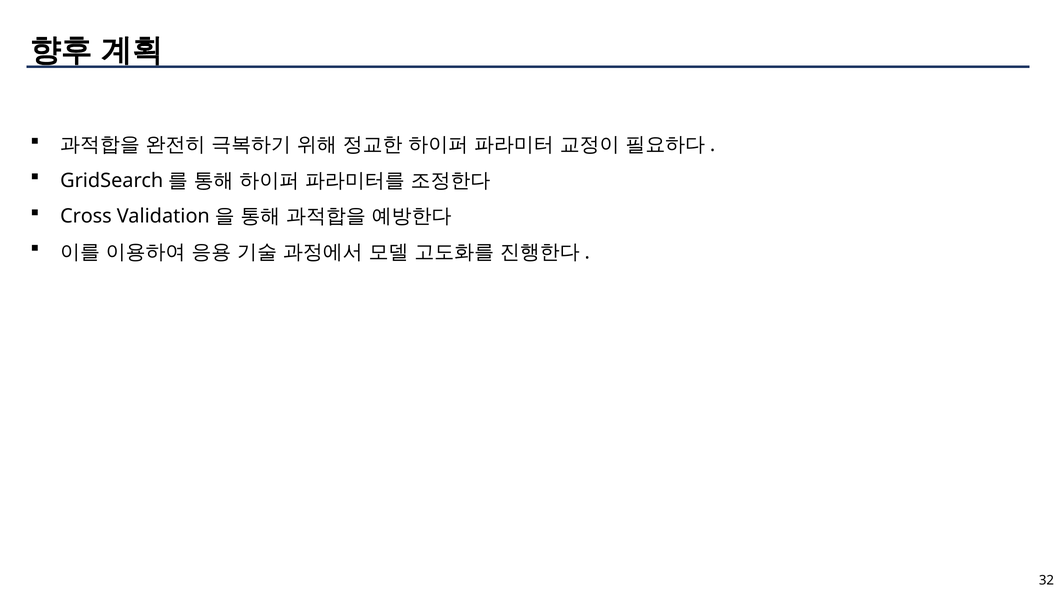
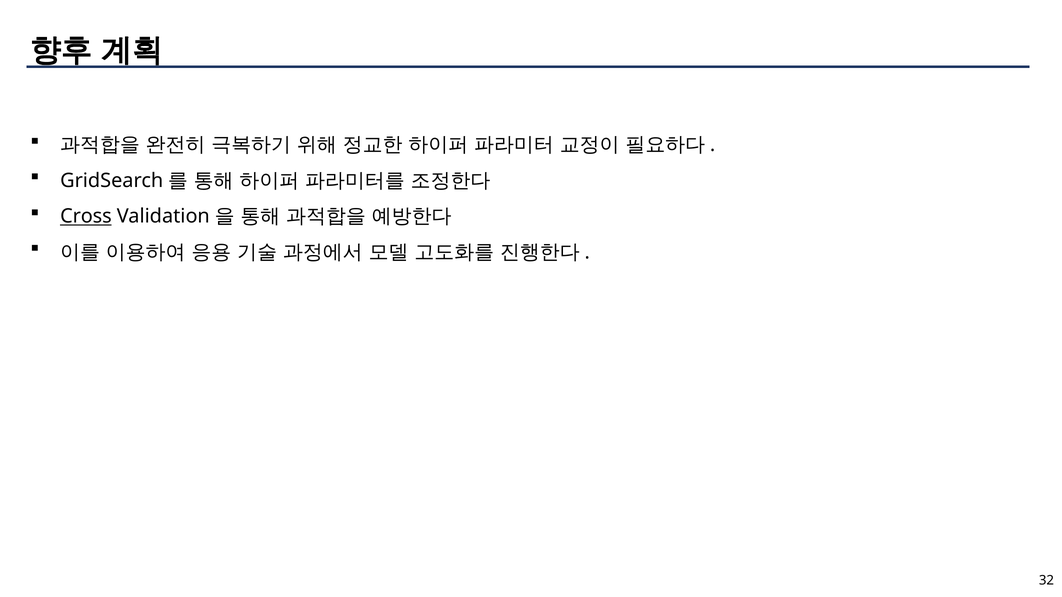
Cross underline: none -> present (86, 216)
